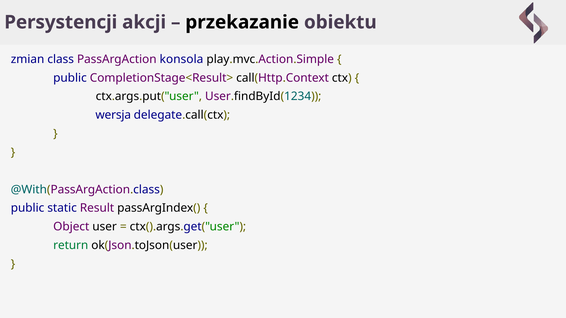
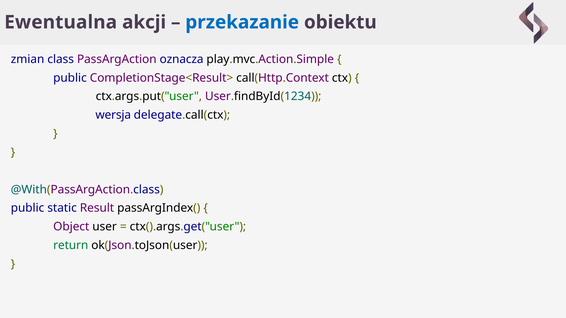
Persystencji: Persystencji -> Ewentualna (61, 22)
przekazanie colour: black -> blue (242, 22)
konsola: konsola -> oznacza (182, 59)
